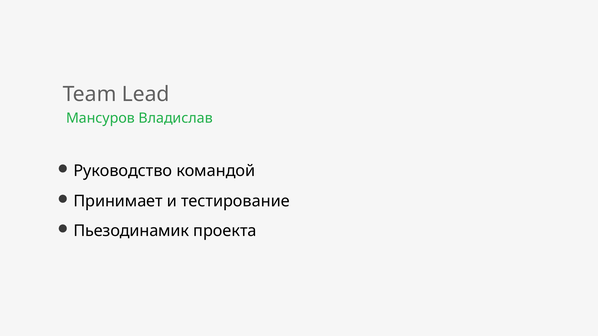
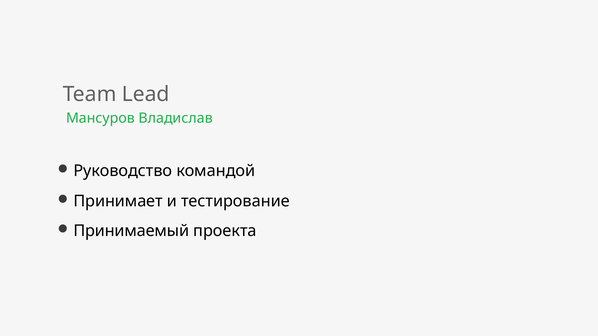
Пьезодинамик: Пьезодинамик -> Принимаемый (131, 231)
